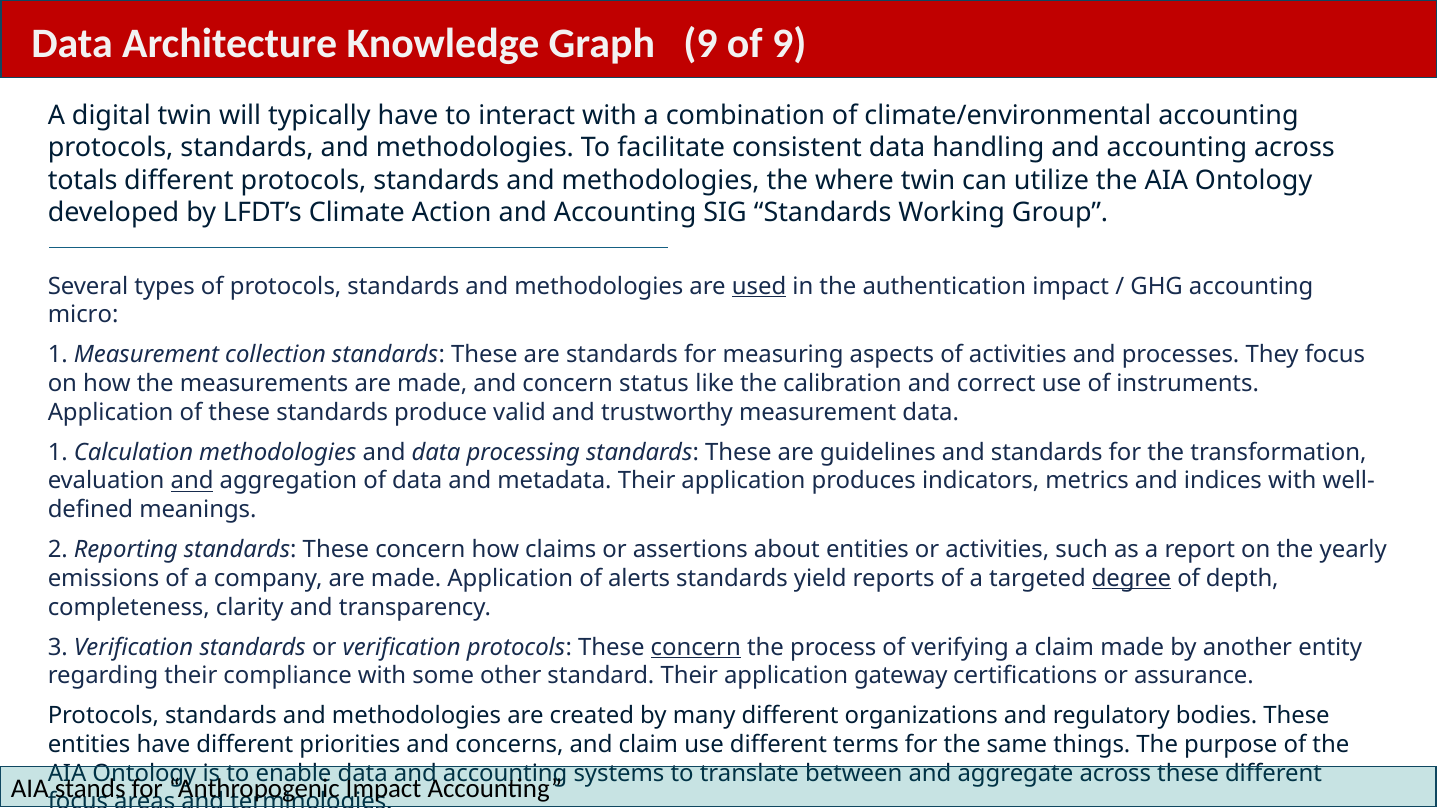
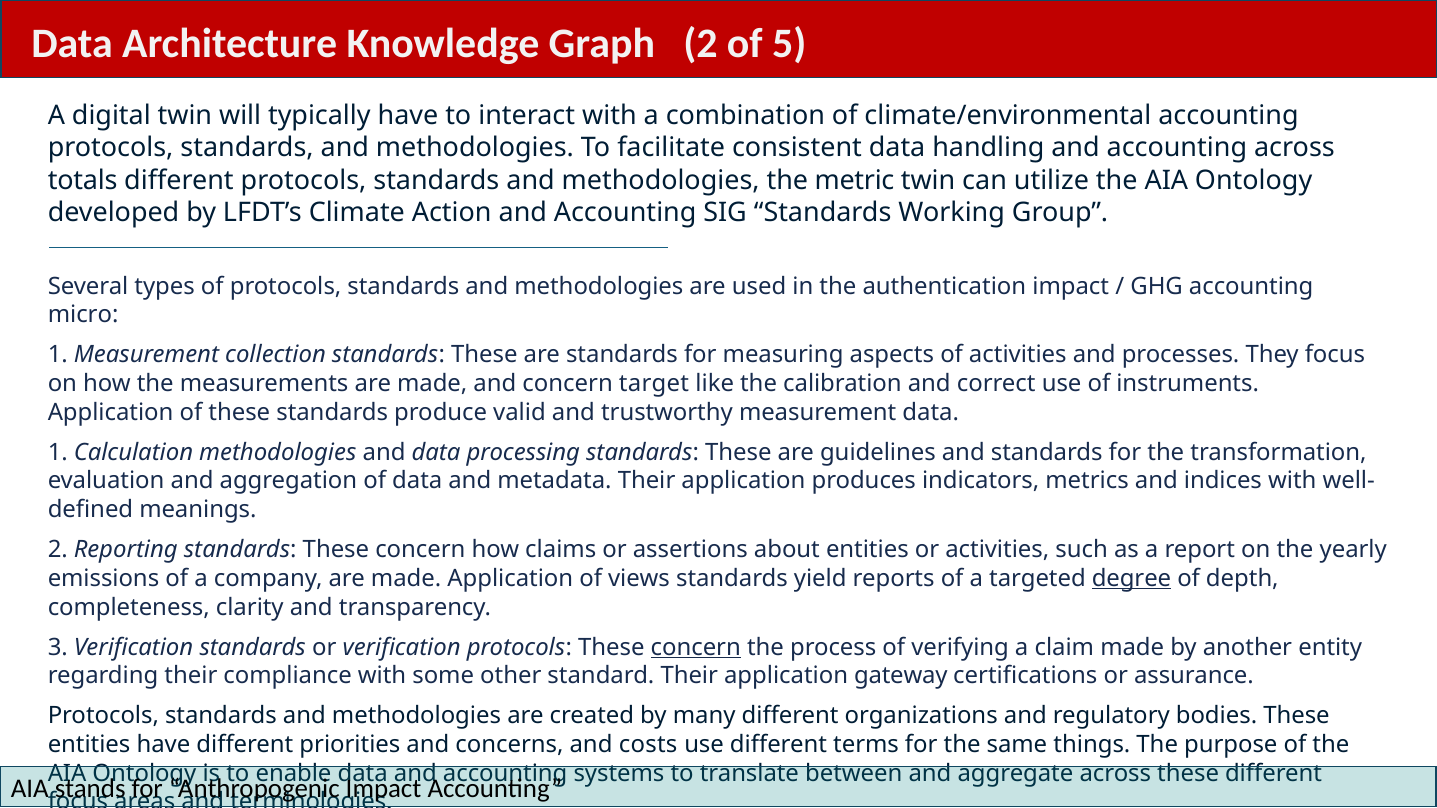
Graph 9: 9 -> 2 (700, 43)
of 9: 9 -> 5 (789, 43)
where: where -> metric (855, 180)
used underline: present -> none (759, 286)
status: status -> target (654, 384)
and underline: present -> none (192, 481)
alerts: alerts -> views (639, 579)
and claim: claim -> costs (648, 745)
